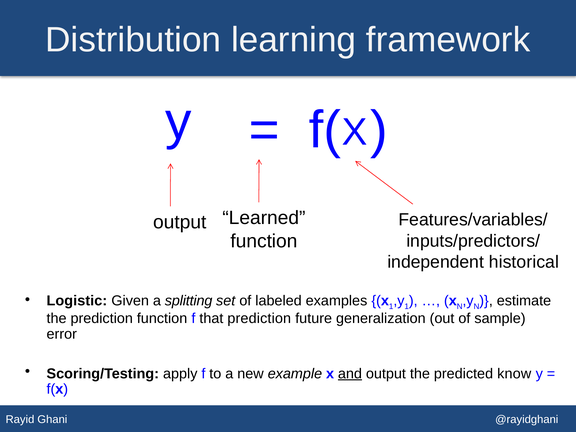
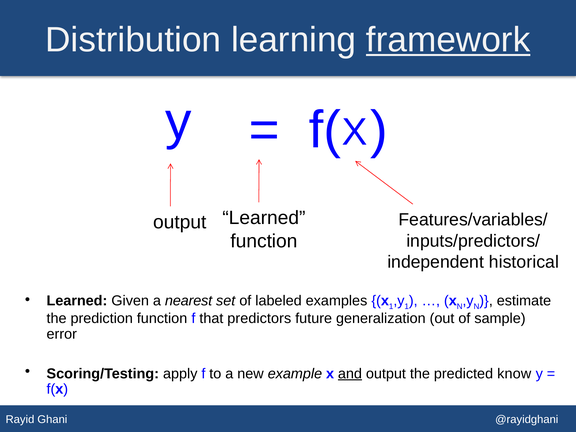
framework underline: none -> present (448, 40)
Logistic: Logistic -> Learned (77, 301)
splitting: splitting -> nearest (189, 301)
that prediction: prediction -> predictors (259, 318)
